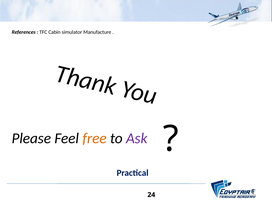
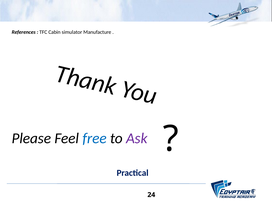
free colour: orange -> blue (95, 138)
